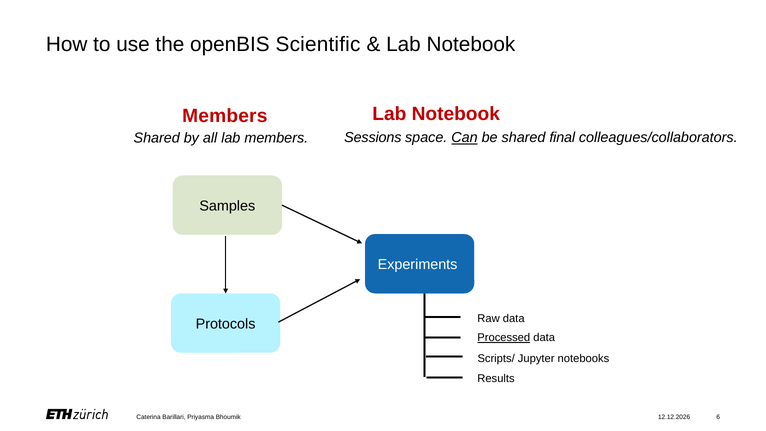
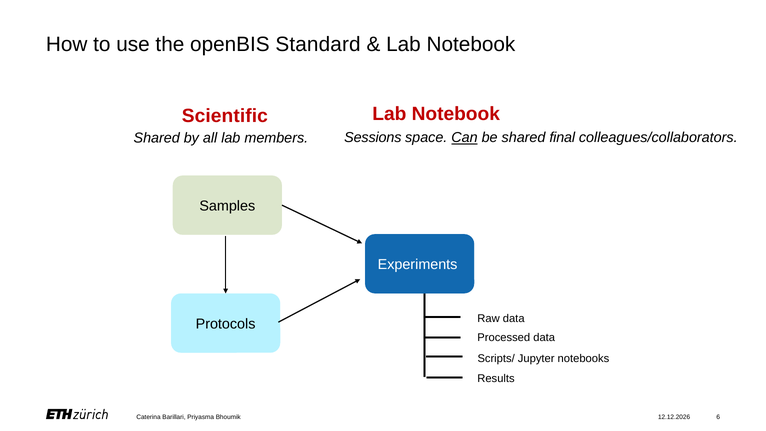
Scientific: Scientific -> Standard (318, 44)
Members: Members -> Scientific (225, 116)
Processed underline: present -> none (504, 338)
